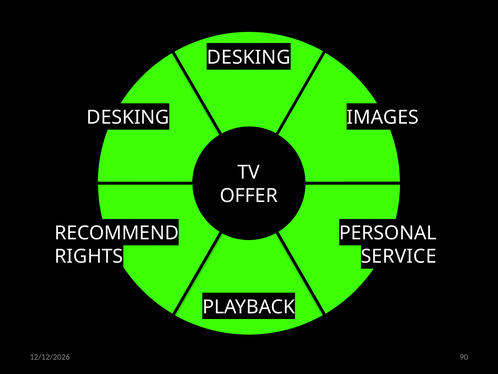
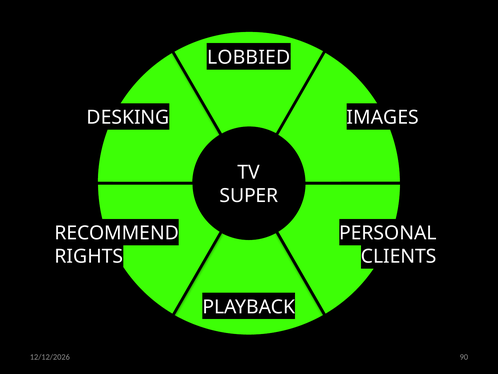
DESKING: DESKING -> LOBBIED (249, 57)
OFFER: OFFER -> SUPER (249, 196)
SERVICE: SERVICE -> CLIENTS (399, 256)
